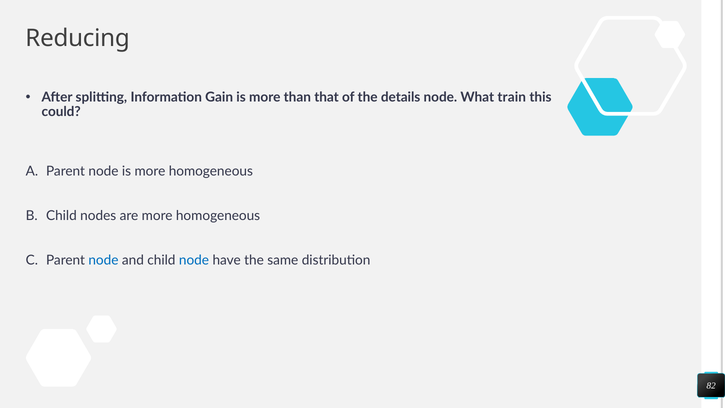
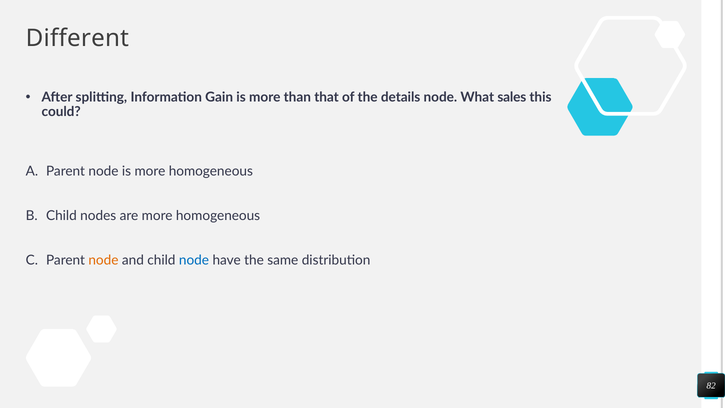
Reducing: Reducing -> Different (77, 38)
train: train -> sales (512, 97)
node colour: blue -> orange (103, 260)
